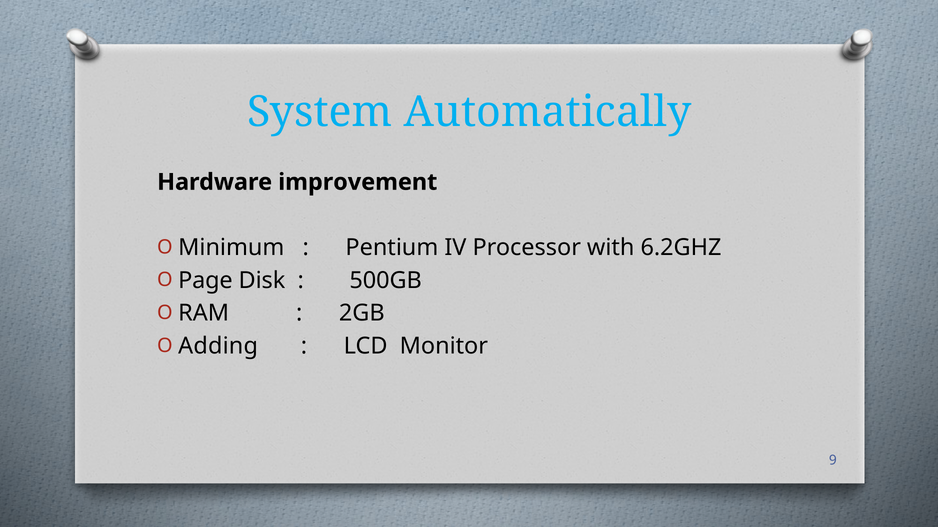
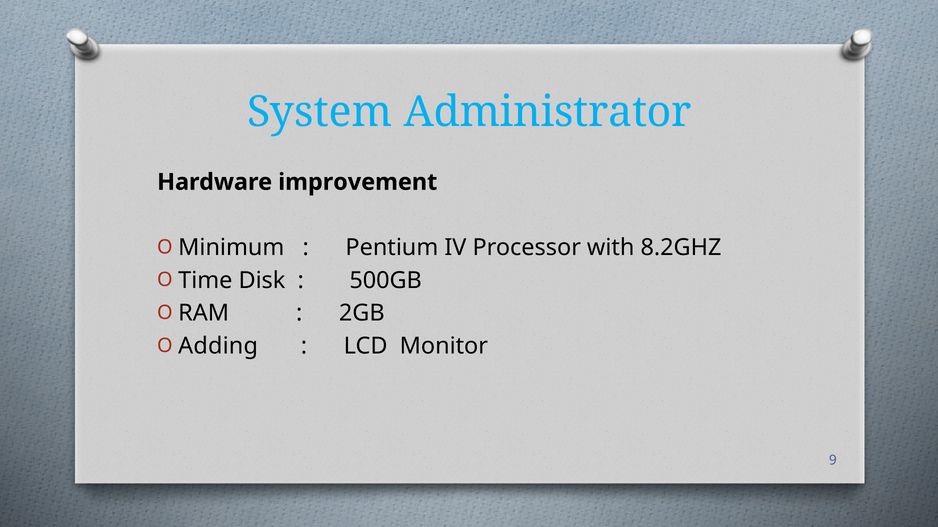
Automatically: Automatically -> Administrator (548, 112)
6.2GHZ: 6.2GHZ -> 8.2GHZ (681, 248)
Page: Page -> Time (205, 281)
